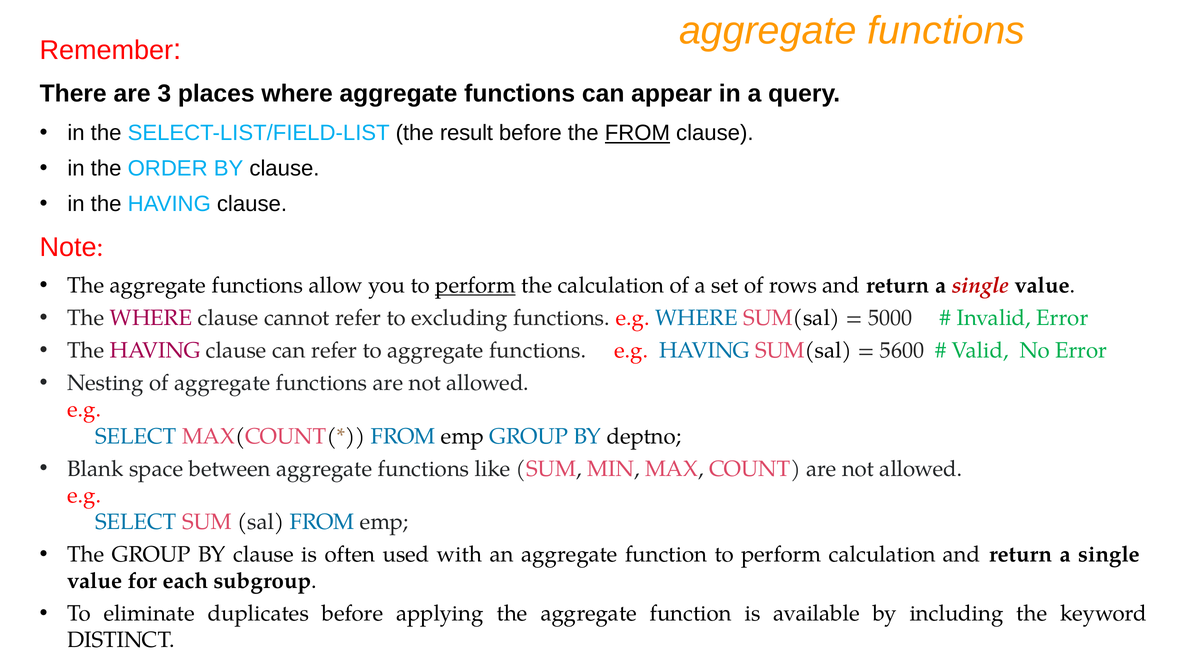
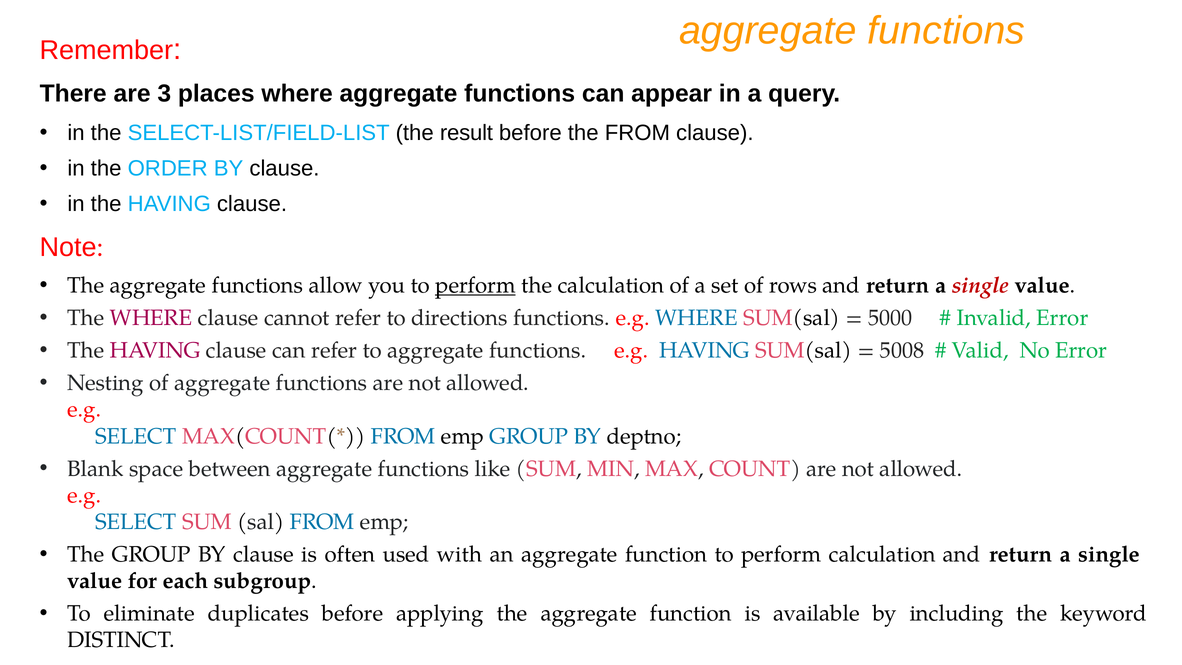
FROM underline: present -> none (637, 133)
excluding: excluding -> directions (459, 318)
5600: 5600 -> 5008 (902, 350)
